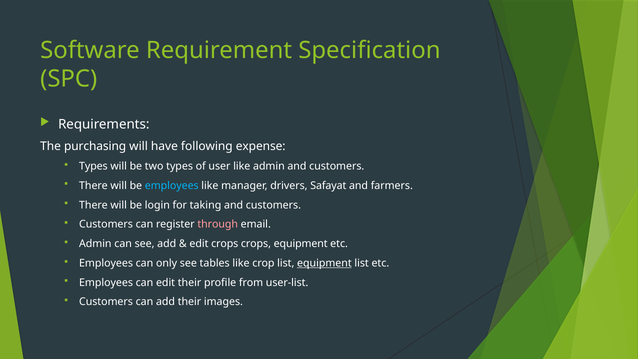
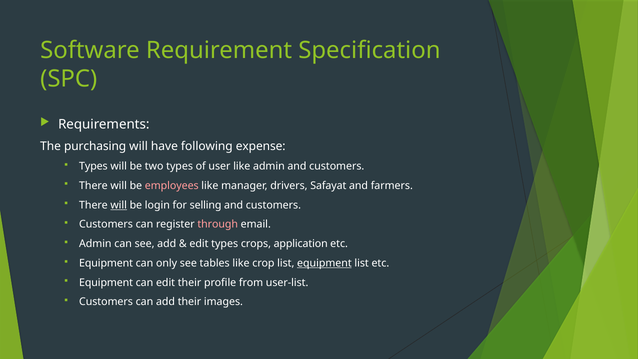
employees colour: light blue -> pink (172, 186)
will underline: none -> present (119, 205)
taking: taking -> selling (206, 205)
edit crops: crops -> types (225, 244)
crops equipment: equipment -> application (301, 244)
Employees: Employees -> Equipment (106, 263)
Employees: Employees -> Equipment (106, 282)
